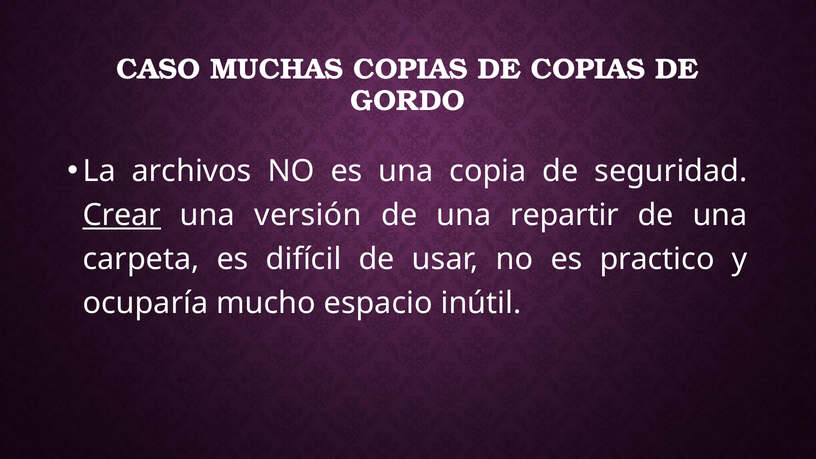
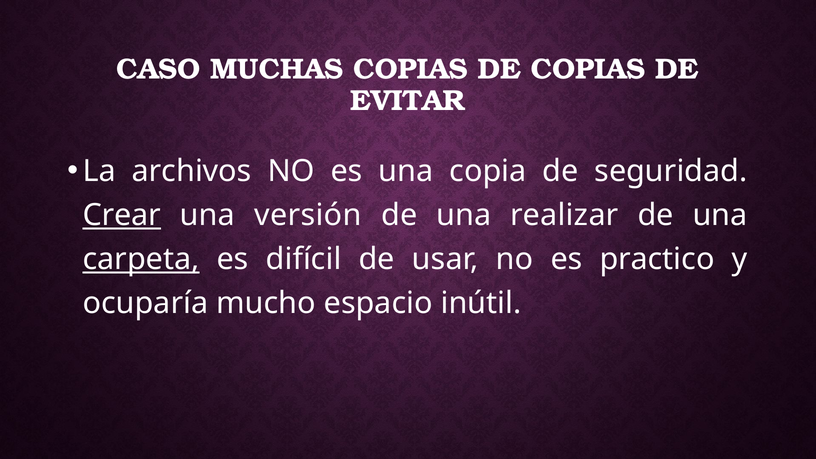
GORDO: GORDO -> EVITAR (408, 101)
repartir: repartir -> realizar (564, 215)
carpeta underline: none -> present (141, 259)
